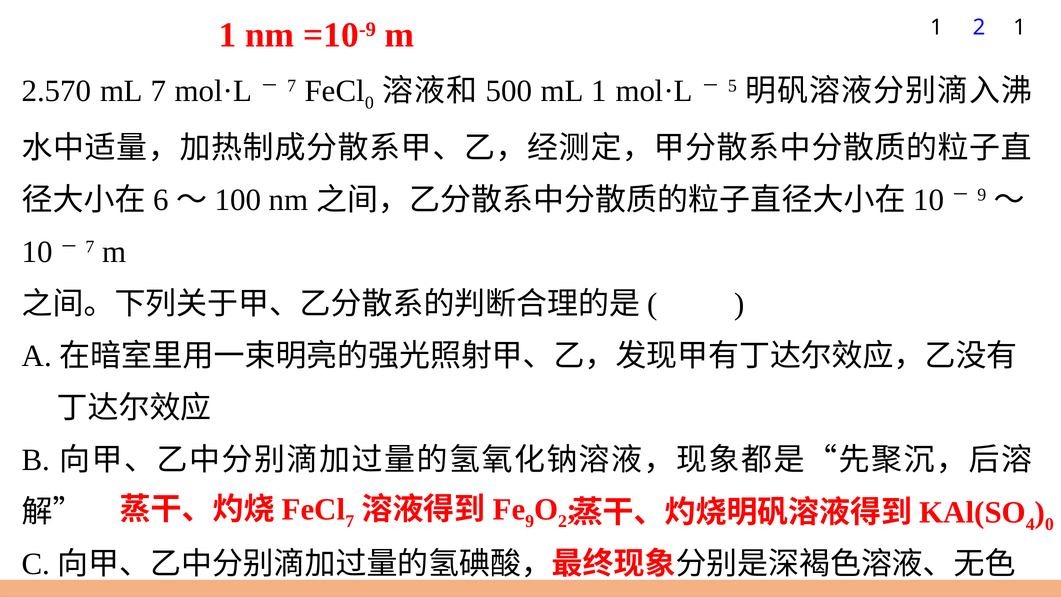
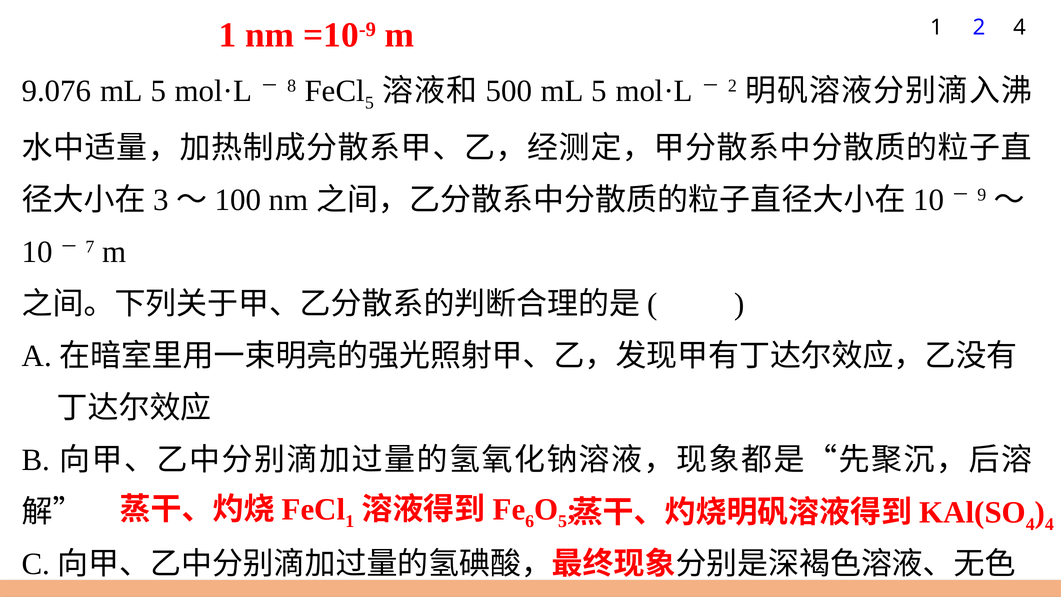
2 1: 1 -> 4 (1020, 28)
2.570: 2.570 -> 9.076 (57, 91)
7: 7 -> 5 (158, 91)
7: 7 -> 8 (292, 86)
0: 0 -> 5 (369, 103)
1: 1 -> 5 (599, 91)
5: 5 -> 2 (732, 86)
6: 6 -> 3 (161, 200)
7: 7 -> 1 (350, 522)
9: 9 -> 6 (530, 522)
2: 2 -> 5 (563, 522)
0: 0 -> 4 (1049, 525)
